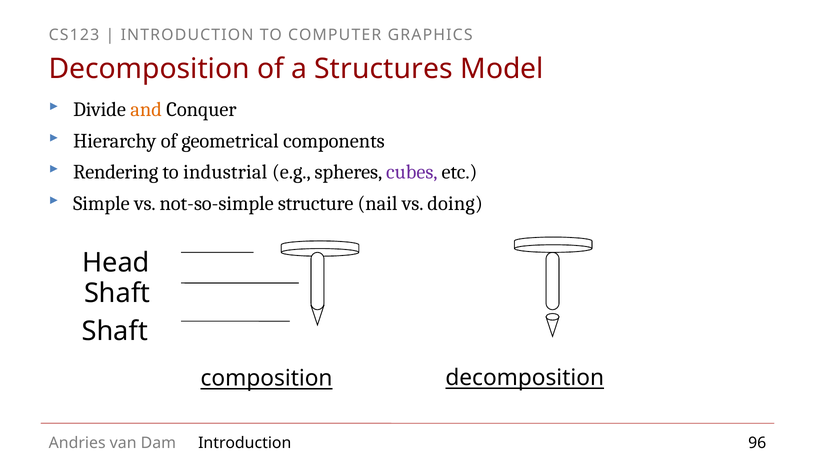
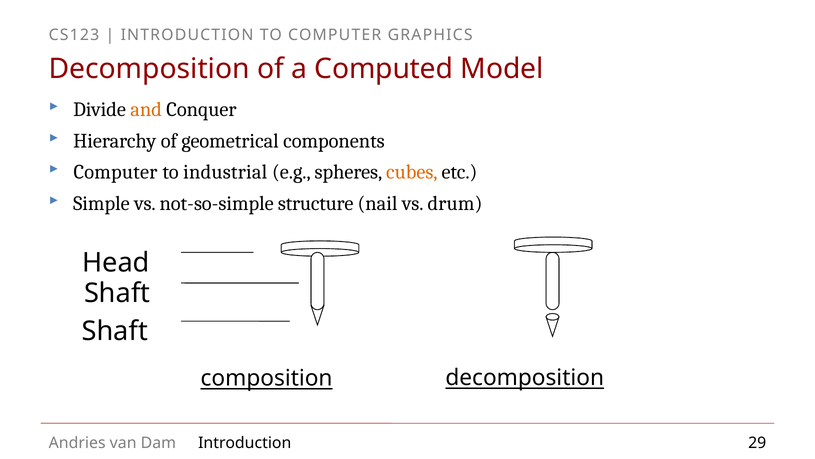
Structures: Structures -> Computed (384, 69)
Rendering: Rendering -> Computer (115, 172)
cubes colour: purple -> orange (412, 172)
doing: doing -> drum (455, 203)
96: 96 -> 29 (757, 443)
